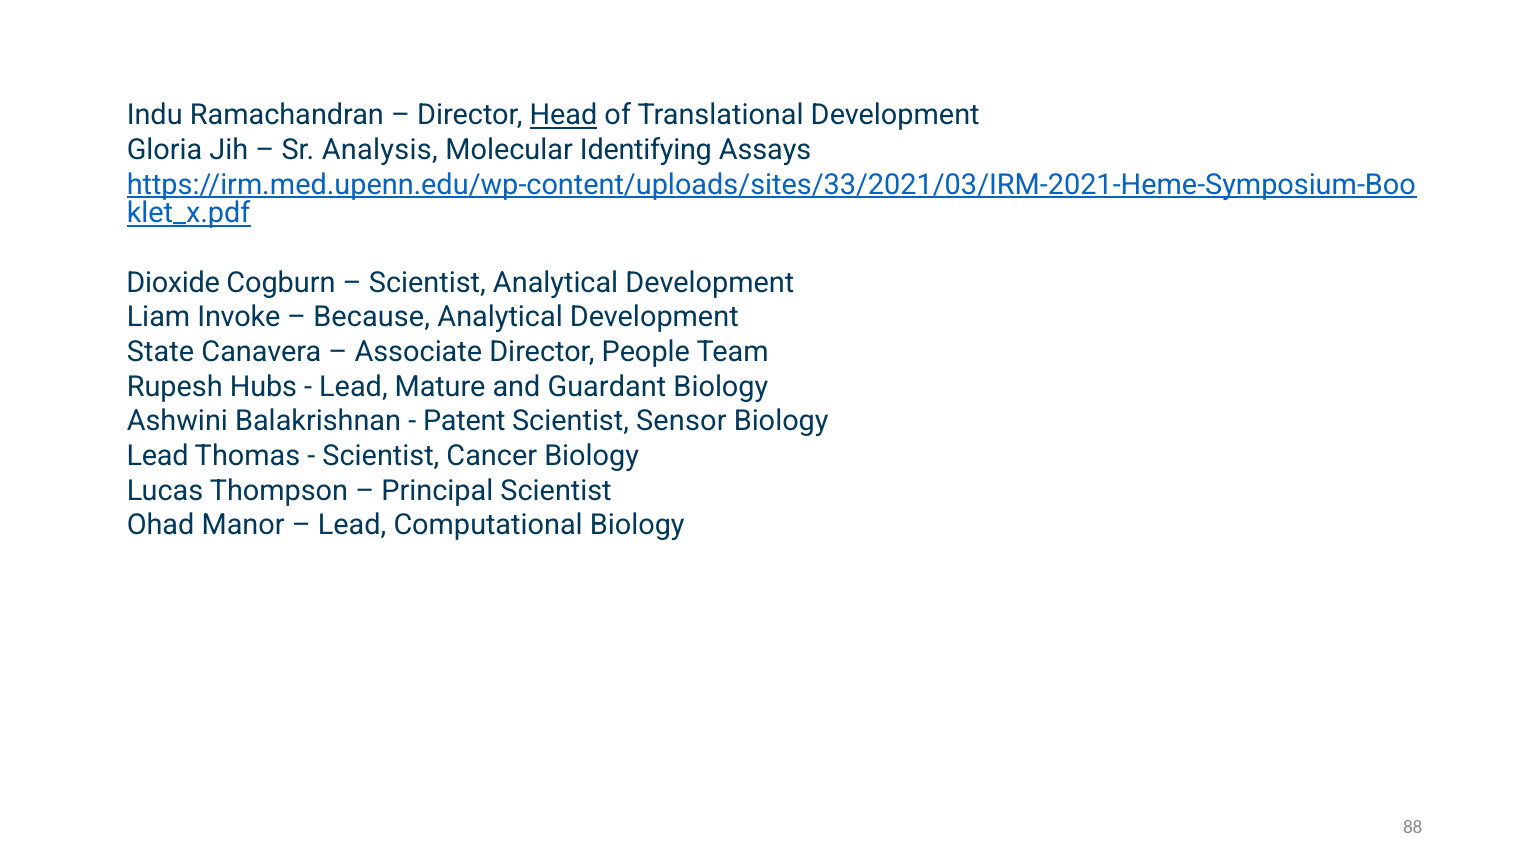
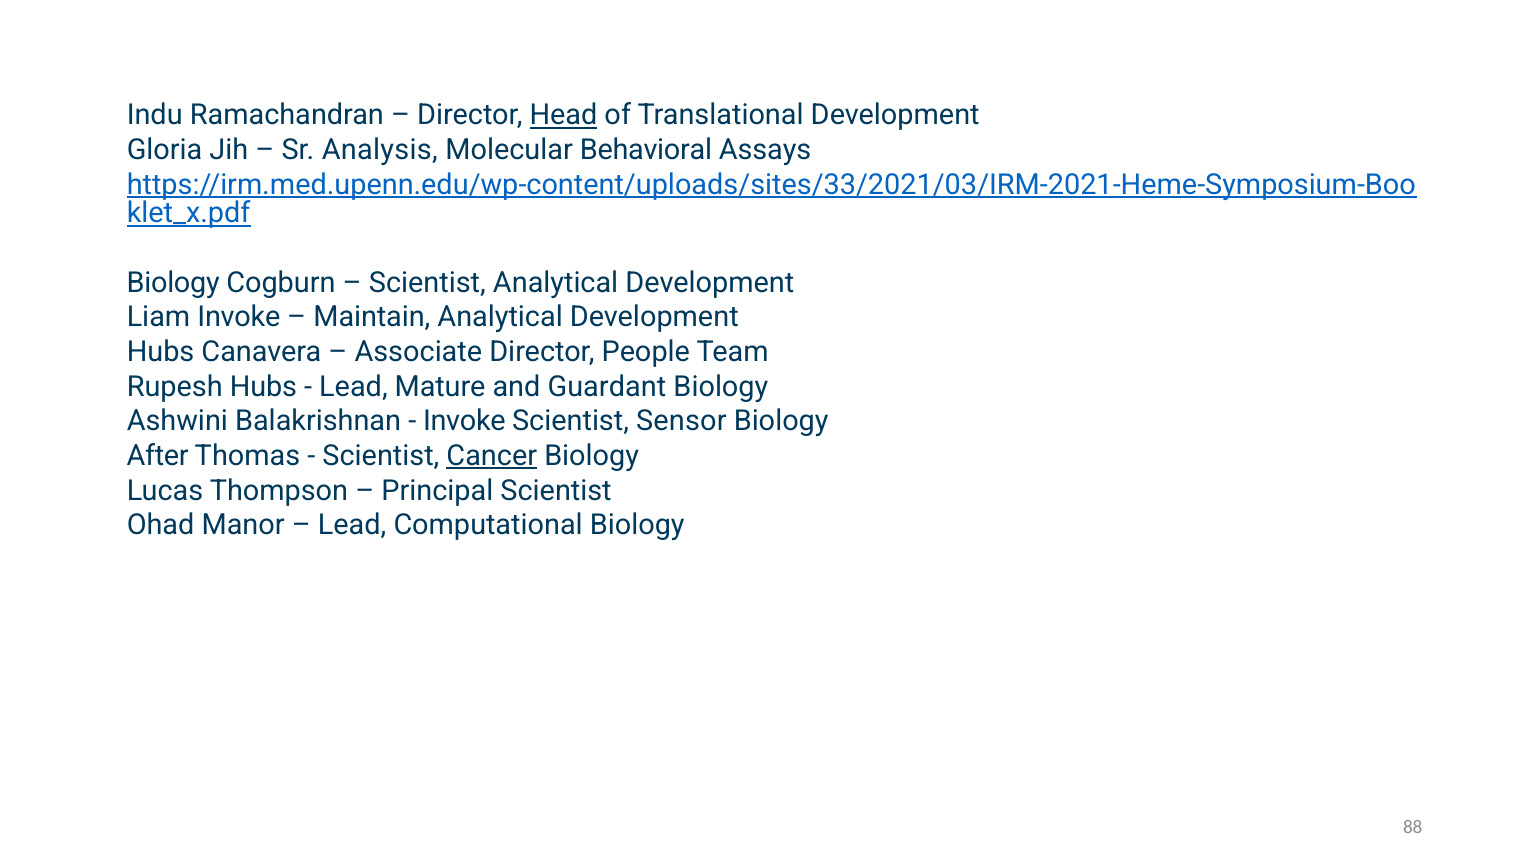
Identifying: Identifying -> Behavioral (646, 150)
Dioxide: Dioxide -> Biology (173, 283)
Because: Because -> Maintain (372, 317)
State: State -> Hubs (161, 352)
Patent: Patent -> Invoke (464, 421)
Lead: Lead -> After (158, 456)
Cancer underline: none -> present (492, 456)
